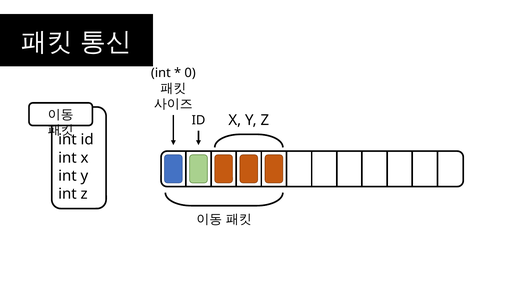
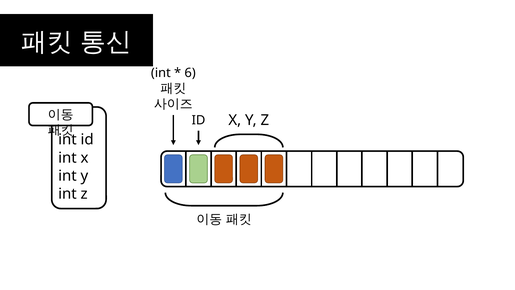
0: 0 -> 6 (190, 73)
